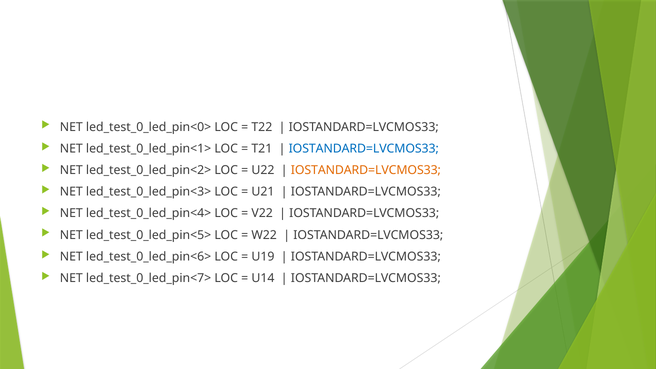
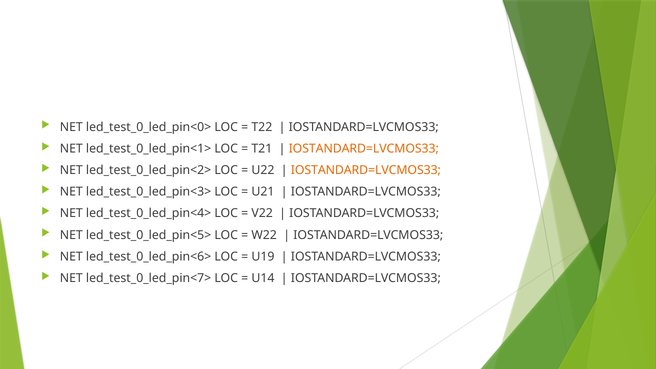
IOSTANDARD=LVCMOS33 colour: blue -> orange (364, 149)
